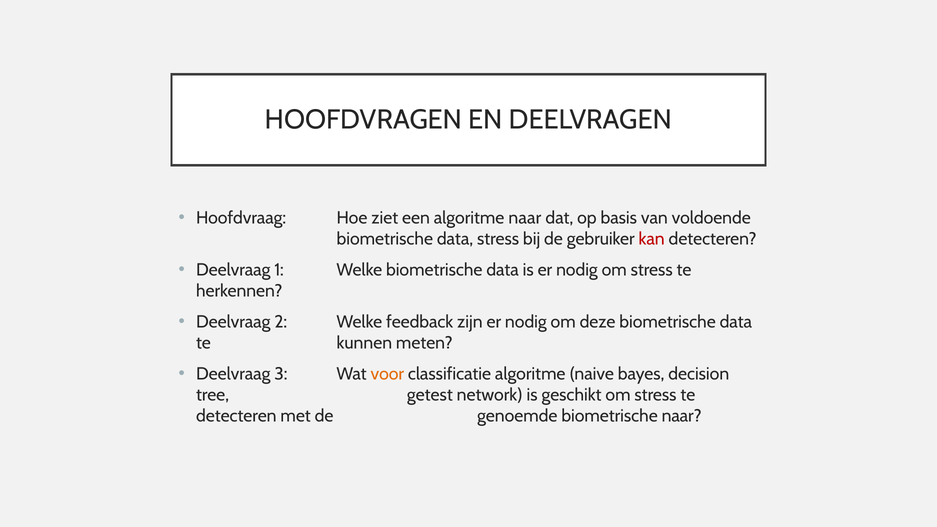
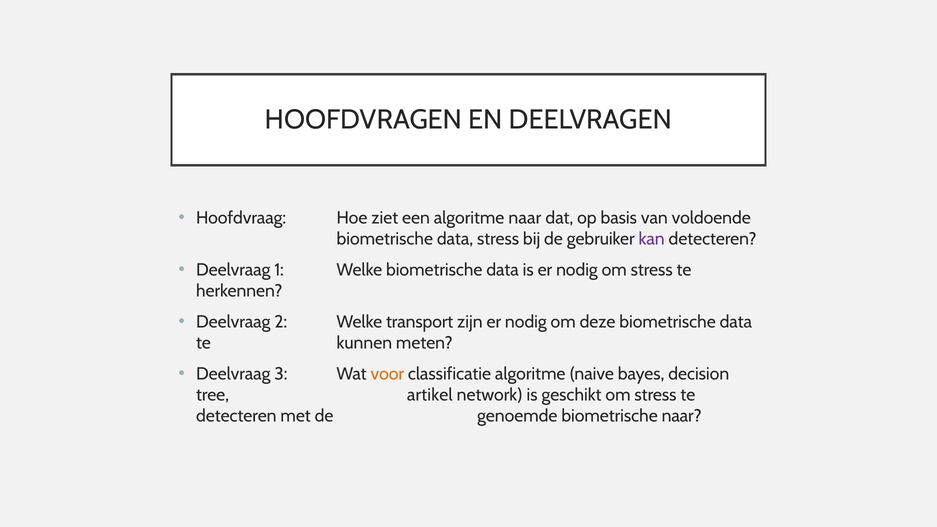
kan colour: red -> purple (652, 239)
feedback: feedback -> transport (420, 322)
getest: getest -> artikel (430, 395)
